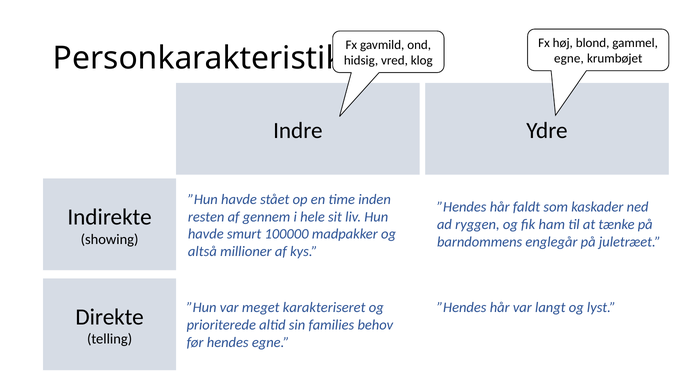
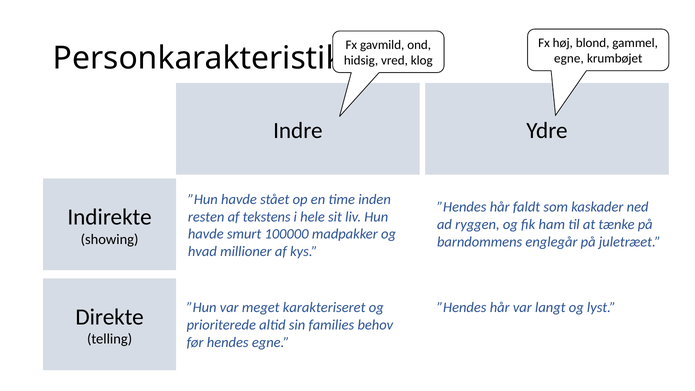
gennem: gennem -> tekstens (267, 217)
altså: altså -> hvad (202, 251)
